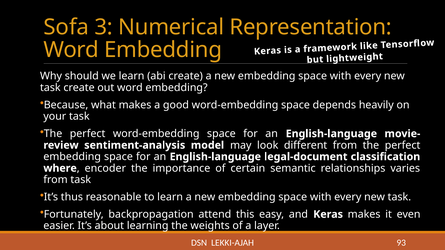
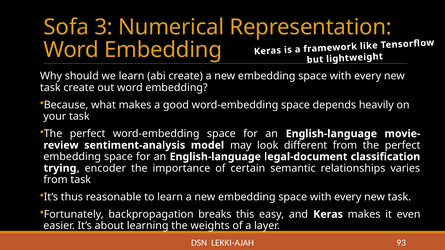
where: where -> trying (60, 168)
attend: attend -> breaks (215, 215)
